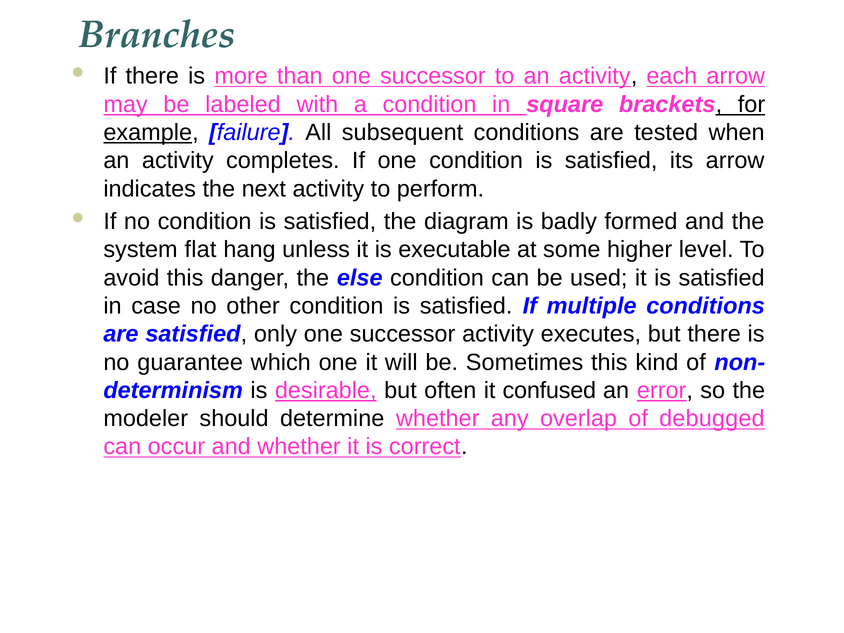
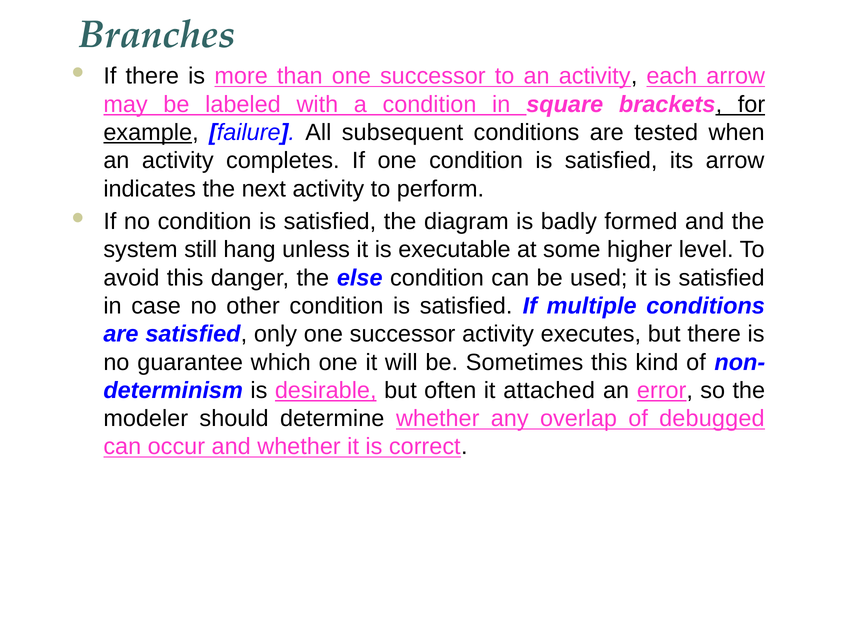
flat: flat -> still (201, 250)
confused: confused -> attached (549, 390)
